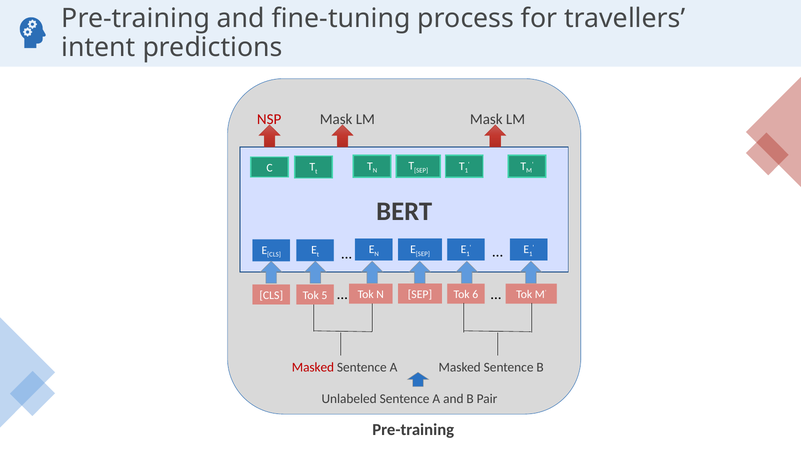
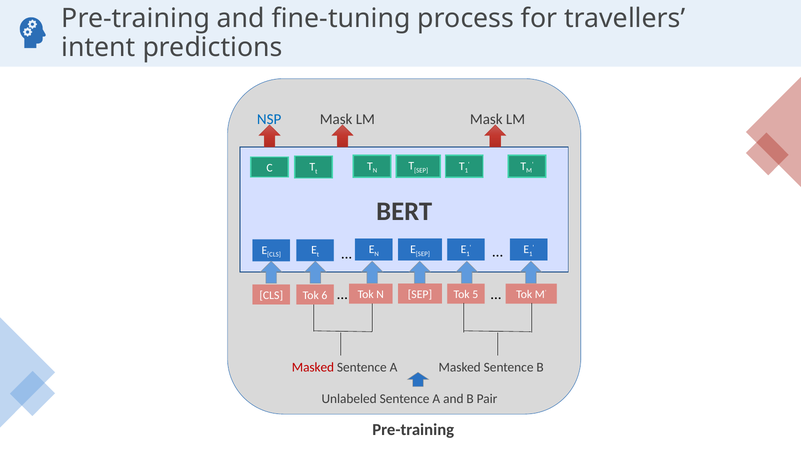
NSP colour: red -> blue (269, 119)
5: 5 -> 6 (324, 295)
6: 6 -> 5 (475, 294)
